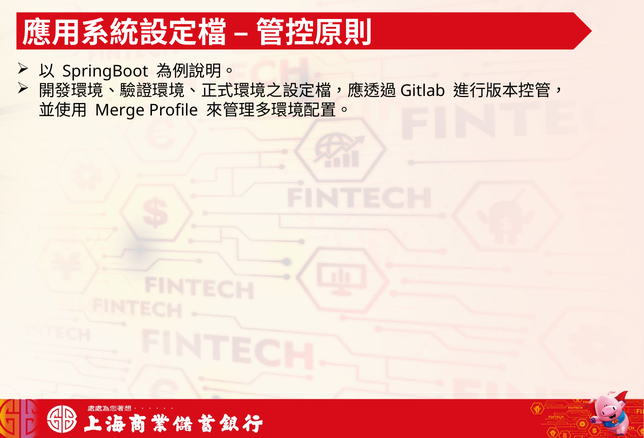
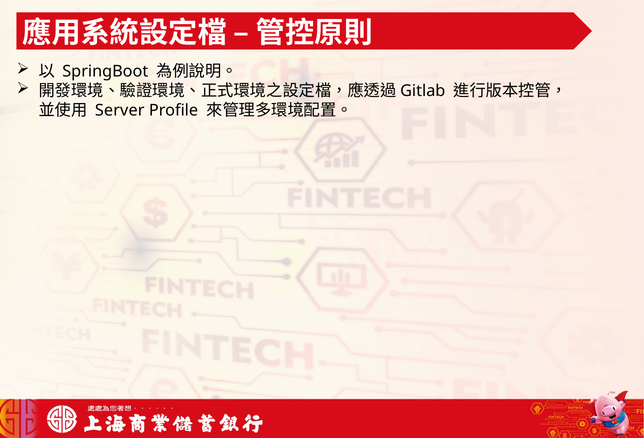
Merge: Merge -> Server (120, 111)
